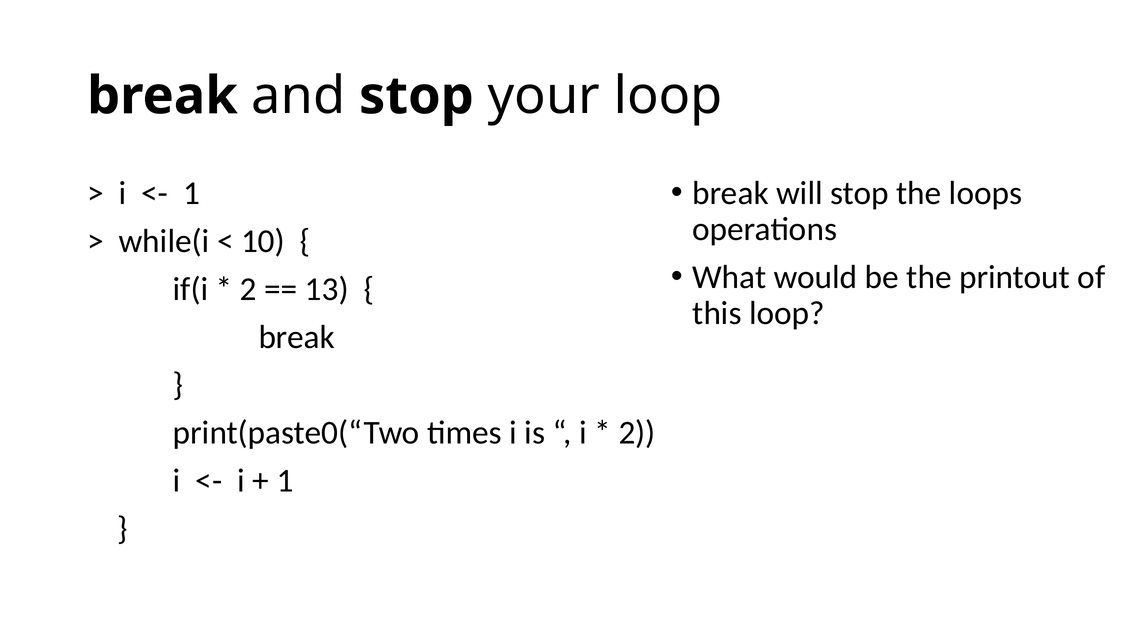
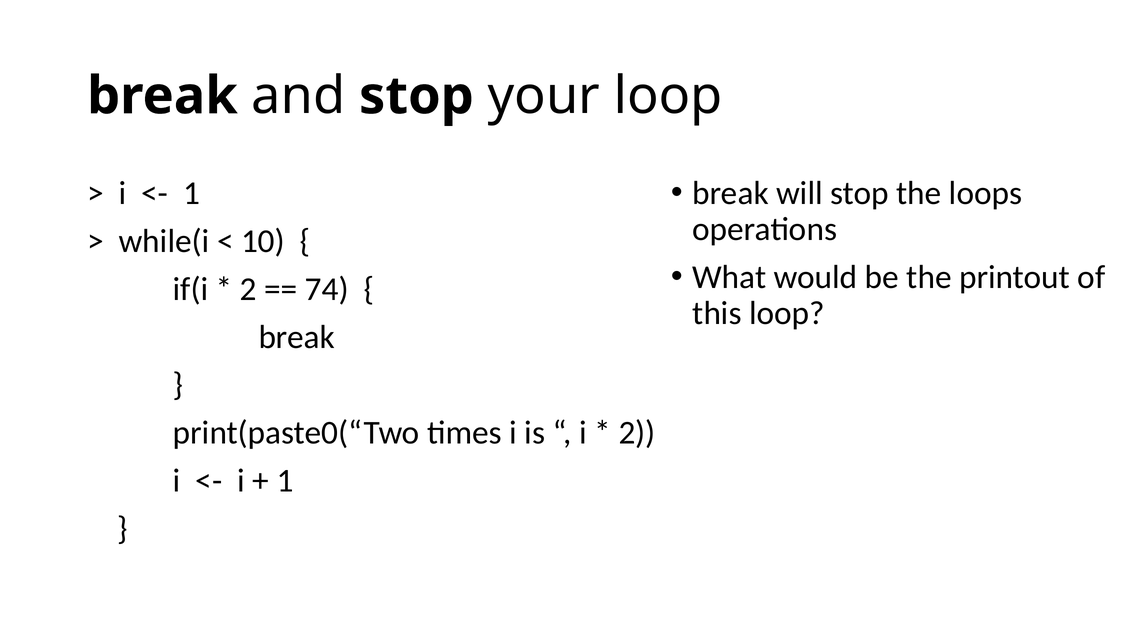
13: 13 -> 74 (327, 289)
